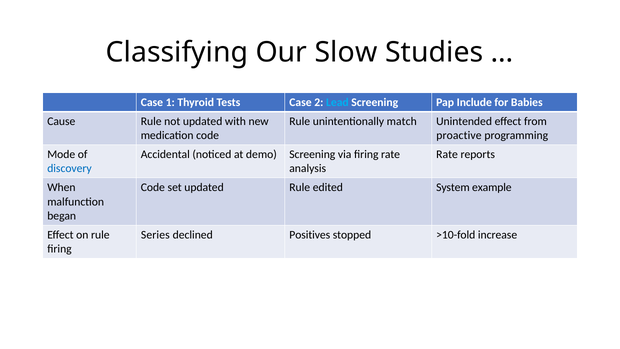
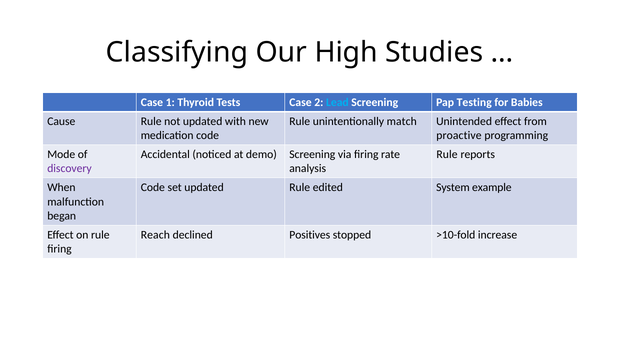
Slow: Slow -> High (346, 52)
Include: Include -> Testing (474, 102)
Rate: Rate -> Rule (447, 154)
discovery colour: blue -> purple (69, 168)
Series: Series -> Reach (155, 235)
